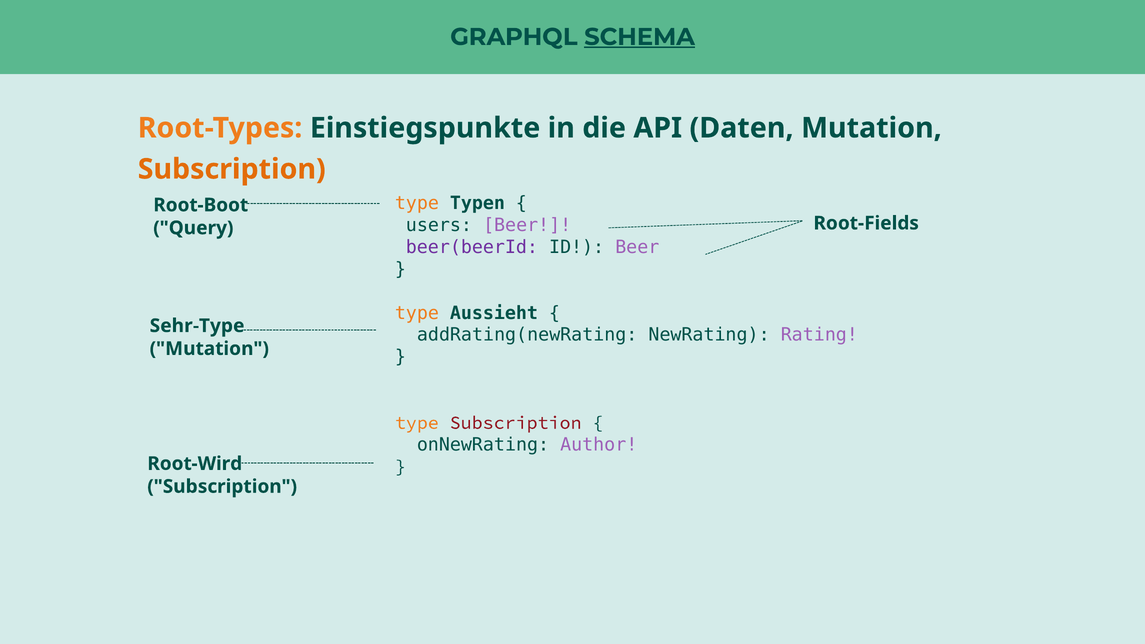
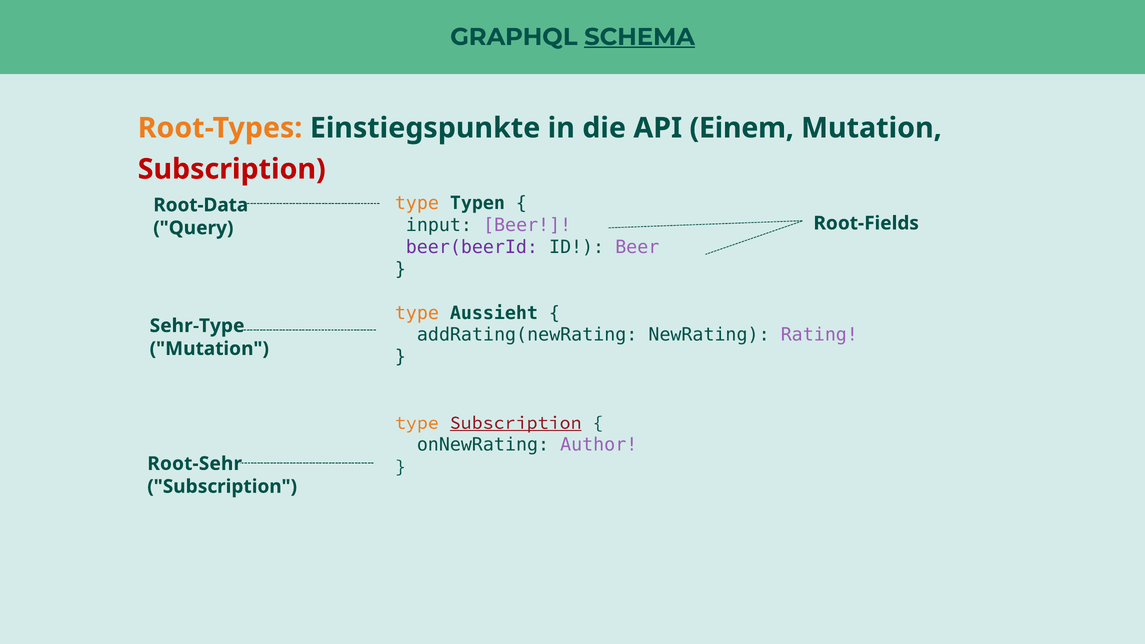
Daten: Daten -> Einem (742, 128)
Subscription colour: orange -> red (232, 169)
Root-Boot: Root-Boot -> Root-Data (201, 205)
users: users -> input (439, 225)
Subscription underline: none -> present (516, 423)
Root-Wird: Root-Wird -> Root-Sehr (195, 464)
